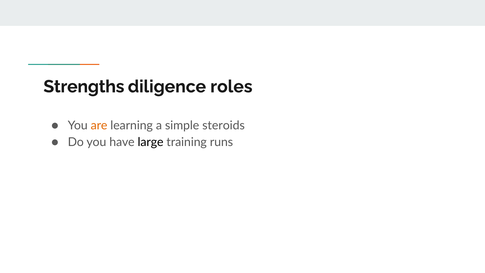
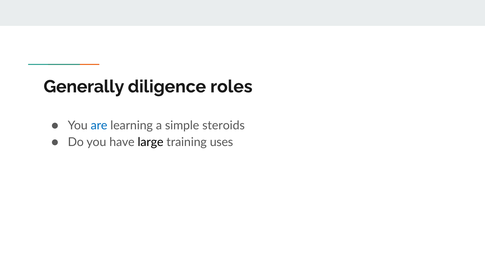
Strengths: Strengths -> Generally (84, 87)
are colour: orange -> blue (99, 125)
runs: runs -> uses (222, 142)
